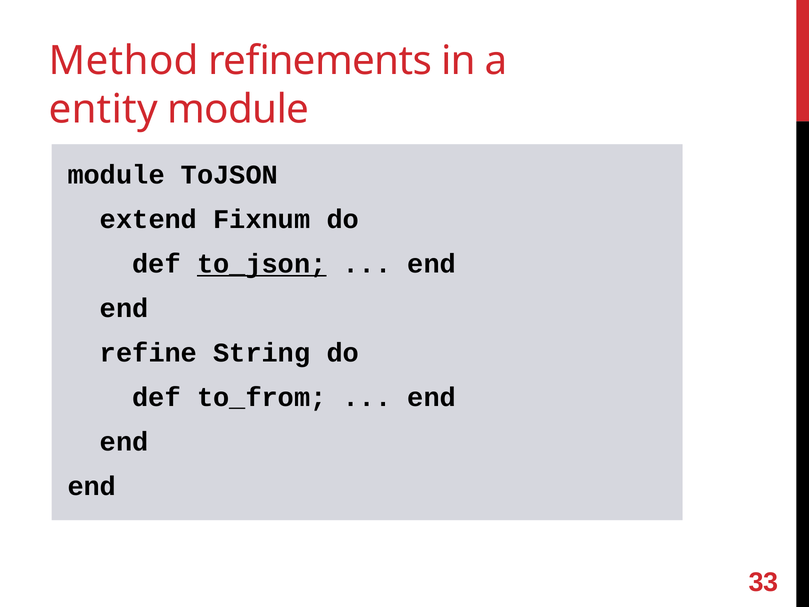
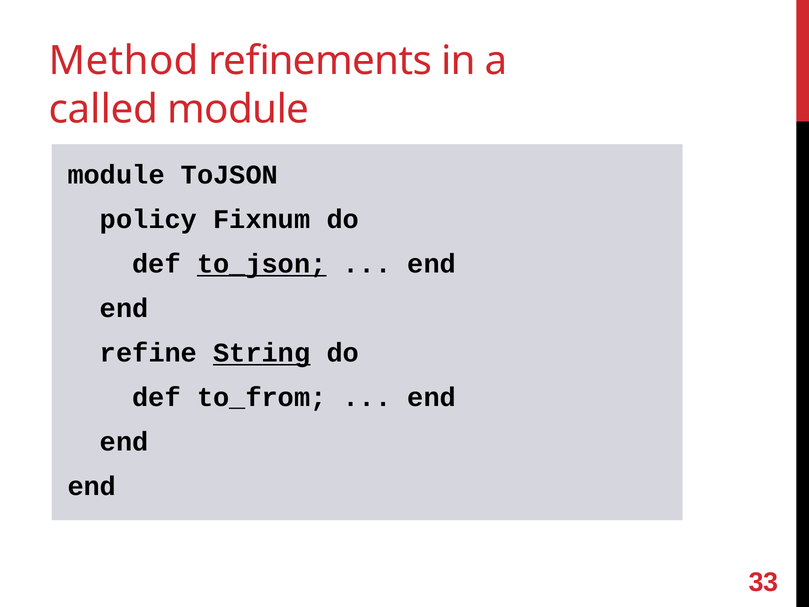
entity: entity -> called (103, 109)
extend: extend -> policy (149, 219)
String underline: none -> present (262, 353)
